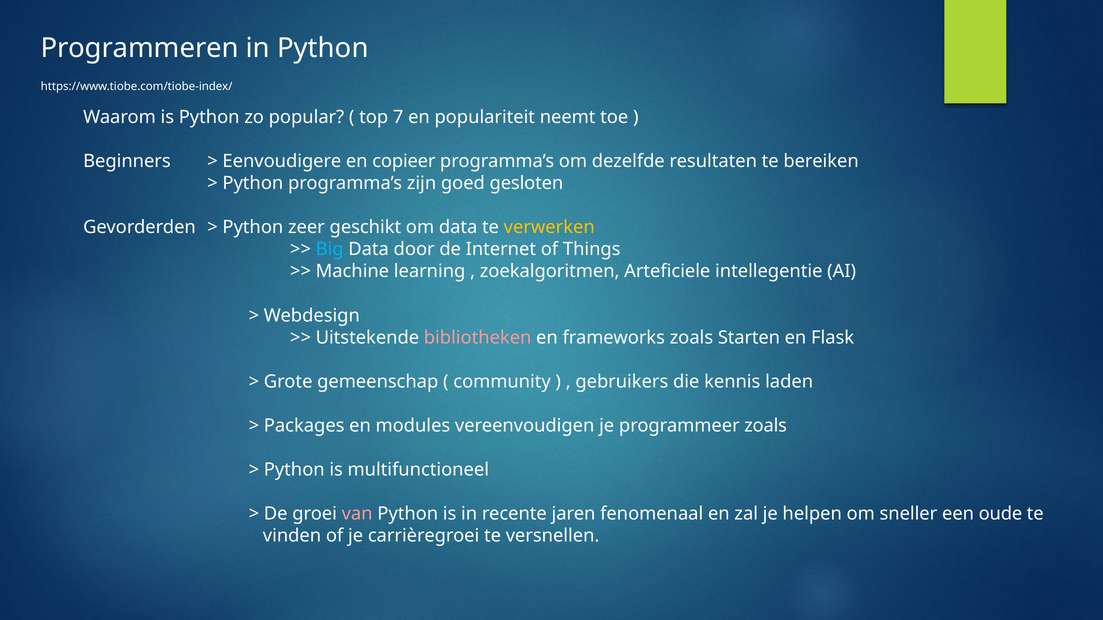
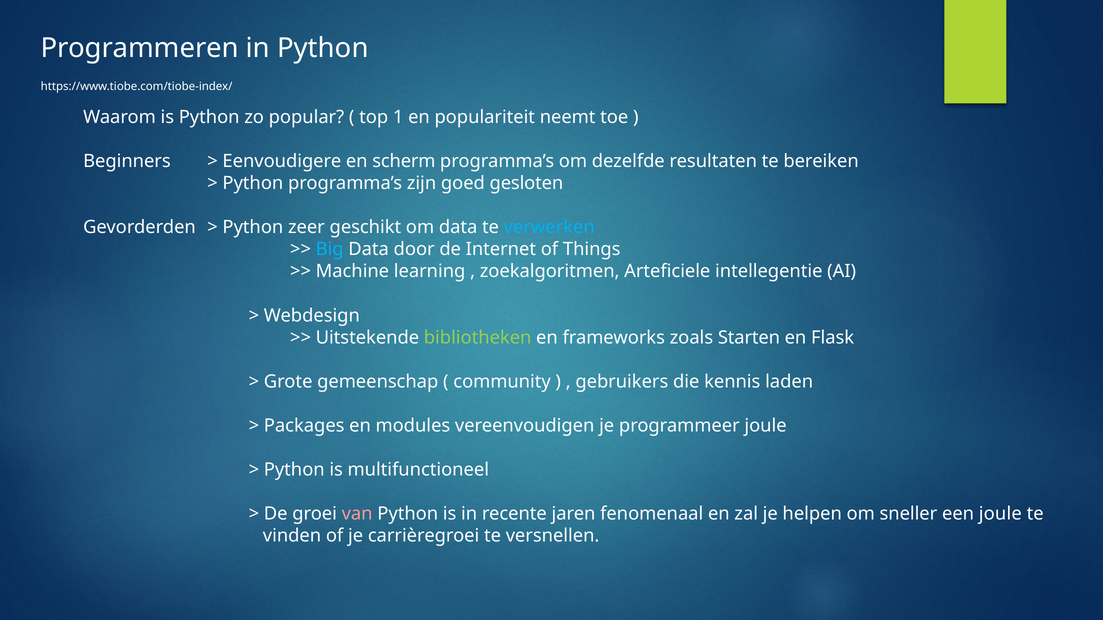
7: 7 -> 1 (398, 117)
copieer: copieer -> scherm (404, 161)
verwerken colour: yellow -> light blue (549, 228)
bibliotheken colour: pink -> light green (478, 338)
programmeer zoals: zoals -> joule (766, 426)
een oude: oude -> joule (1000, 514)
